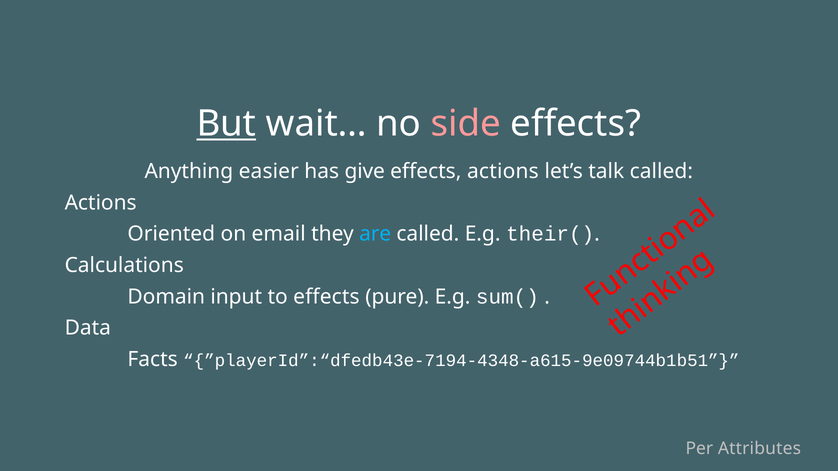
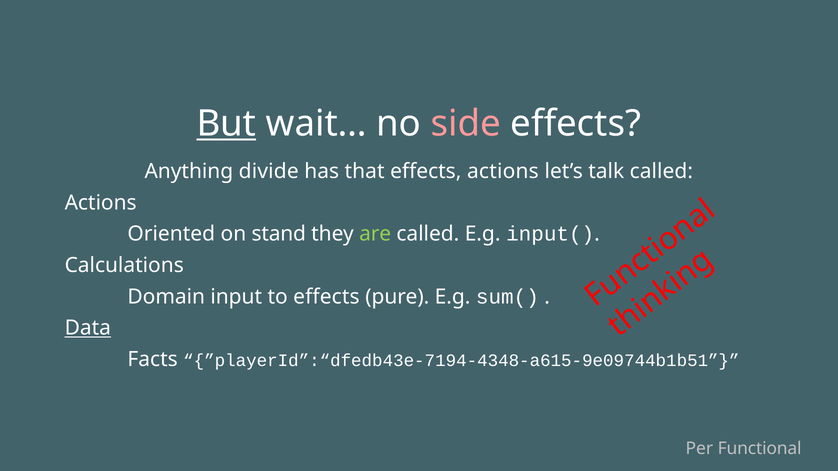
easier: easier -> divide (269, 171)
give: give -> that (365, 171)
email: email -> stand (279, 234)
are colour: light blue -> light green (375, 234)
their(: their( -> input( (550, 234)
Data underline: none -> present (88, 328)
Attributes: Attributes -> Functional (760, 449)
